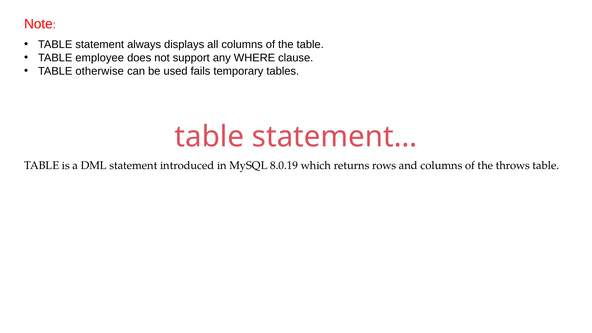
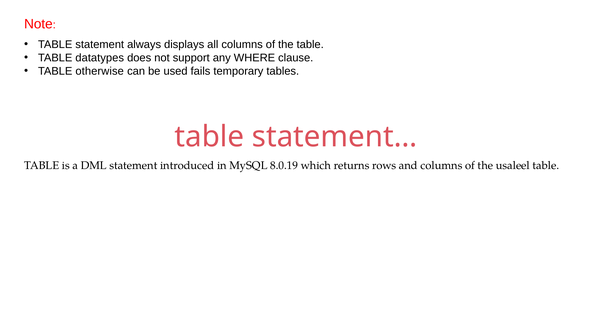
employee: employee -> datatypes (100, 58)
throws: throws -> usaleel (513, 166)
